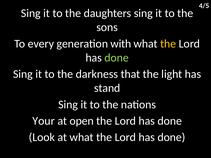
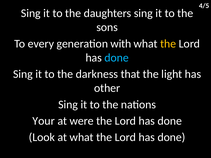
done colour: light green -> light blue (117, 58)
stand: stand -> other (107, 88)
open: open -> were (82, 121)
